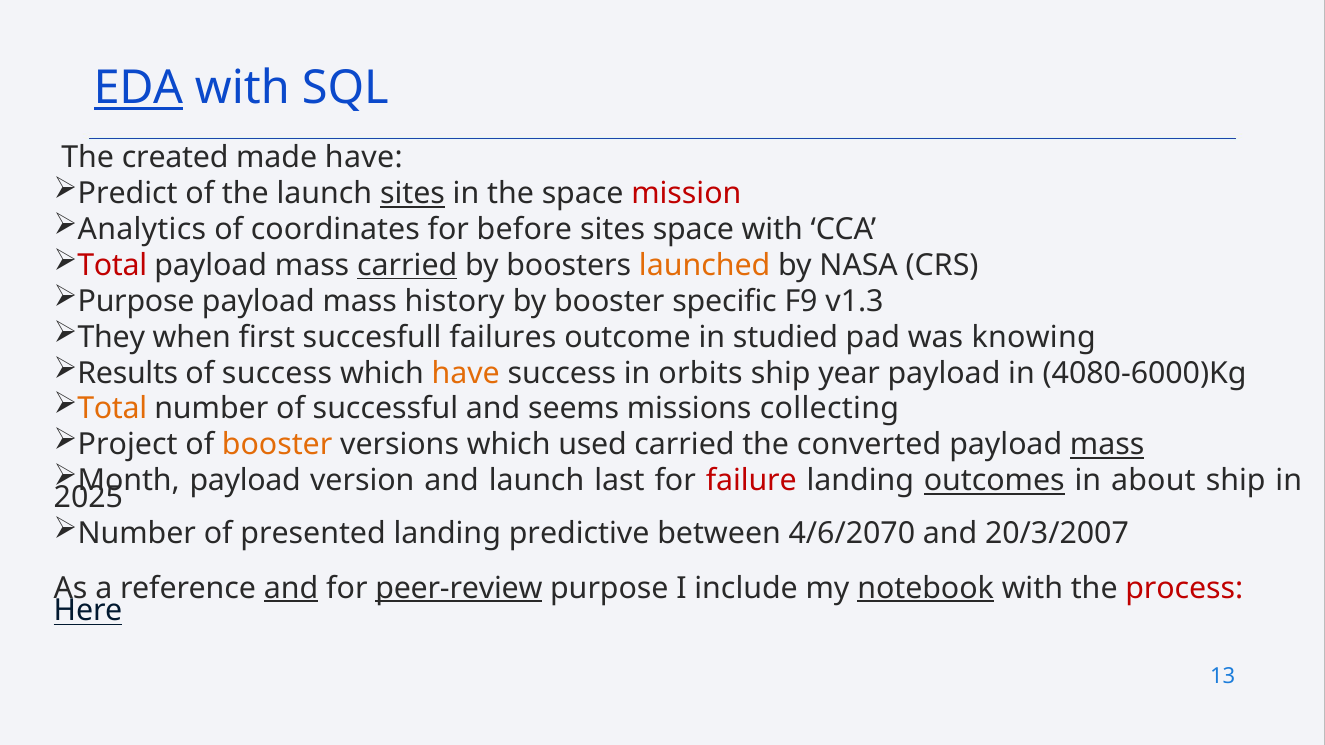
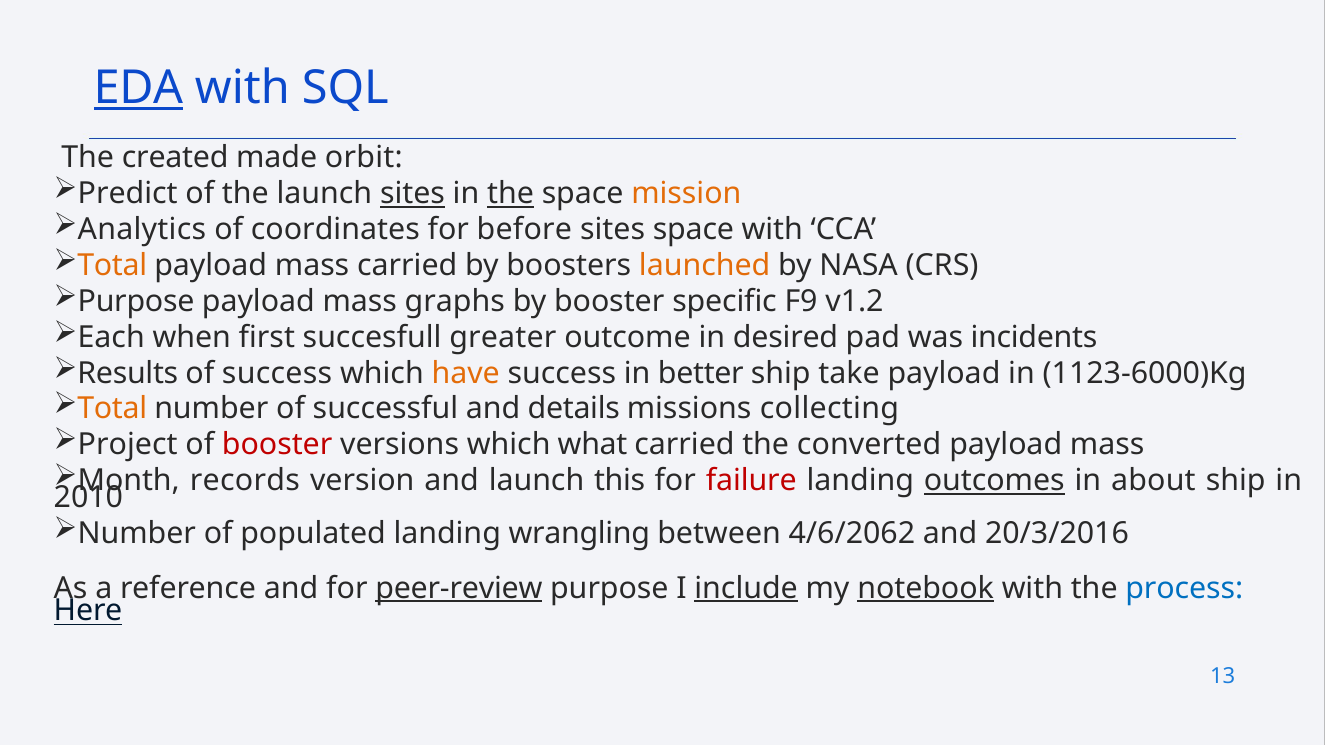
made have: have -> orbit (364, 158)
the underline: none -> present (511, 194)
mission colour: red -> orange (686, 194)
Total colour: red -> orange (112, 266)
carried underline: present -> none (407, 266)
history: history -> graphs (455, 301)
v1.3: v1.3 -> v1.2 (854, 301)
They: They -> Each (111, 337)
failures: failures -> greater (503, 337)
studied: studied -> desired (786, 337)
knowing: knowing -> incidents (1034, 337)
orbits: orbits -> better (701, 373)
year: year -> take (849, 373)
4080-6000)Kg: 4080-6000)Kg -> 1123-6000)Kg (1145, 373)
seems: seems -> details (574, 409)
booster colour: orange -> red (277, 445)
used: used -> what (593, 445)
mass underline: present -> none (1107, 445)
Month payload: payload -> records (245, 481)
last: last -> this (620, 481)
2025: 2025 -> 2010 (88, 497)
presented: presented -> populated (313, 533)
predictive: predictive -> wrangling (579, 533)
4/6/2070: 4/6/2070 -> 4/6/2062 (852, 533)
20/3/2007: 20/3/2007 -> 20/3/2016 (1057, 533)
and underline: present -> none (291, 588)
include underline: none -> present (746, 588)
process colour: red -> blue (1184, 588)
